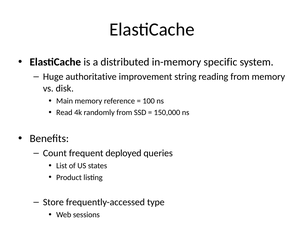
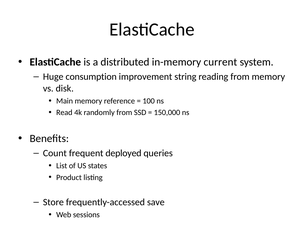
specific: specific -> current (220, 62)
authoritative: authoritative -> consumption (91, 77)
type: type -> save (156, 202)
